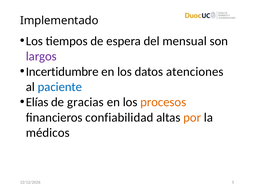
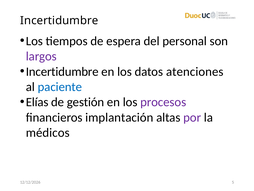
Implementado: Implementado -> Incertidumbre (59, 21)
mensual: mensual -> personal (185, 41)
gracias: gracias -> gestión (86, 102)
procesos colour: orange -> purple (163, 102)
confiabilidad: confiabilidad -> implantación (119, 117)
por colour: orange -> purple (192, 117)
